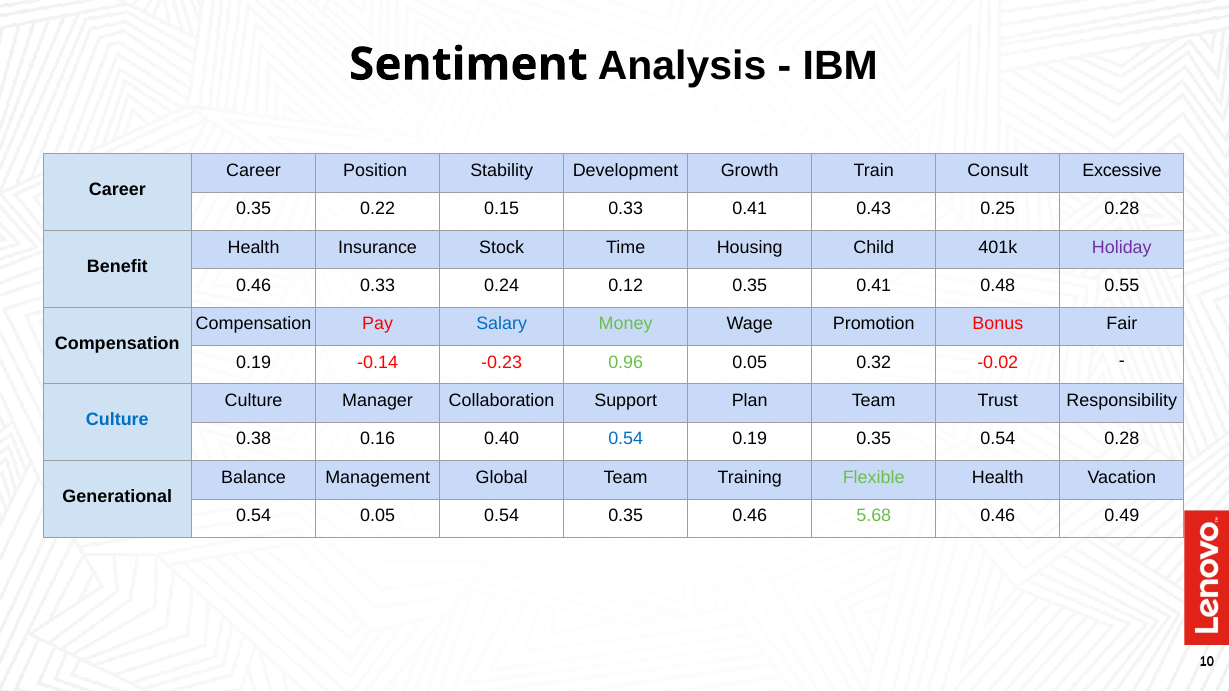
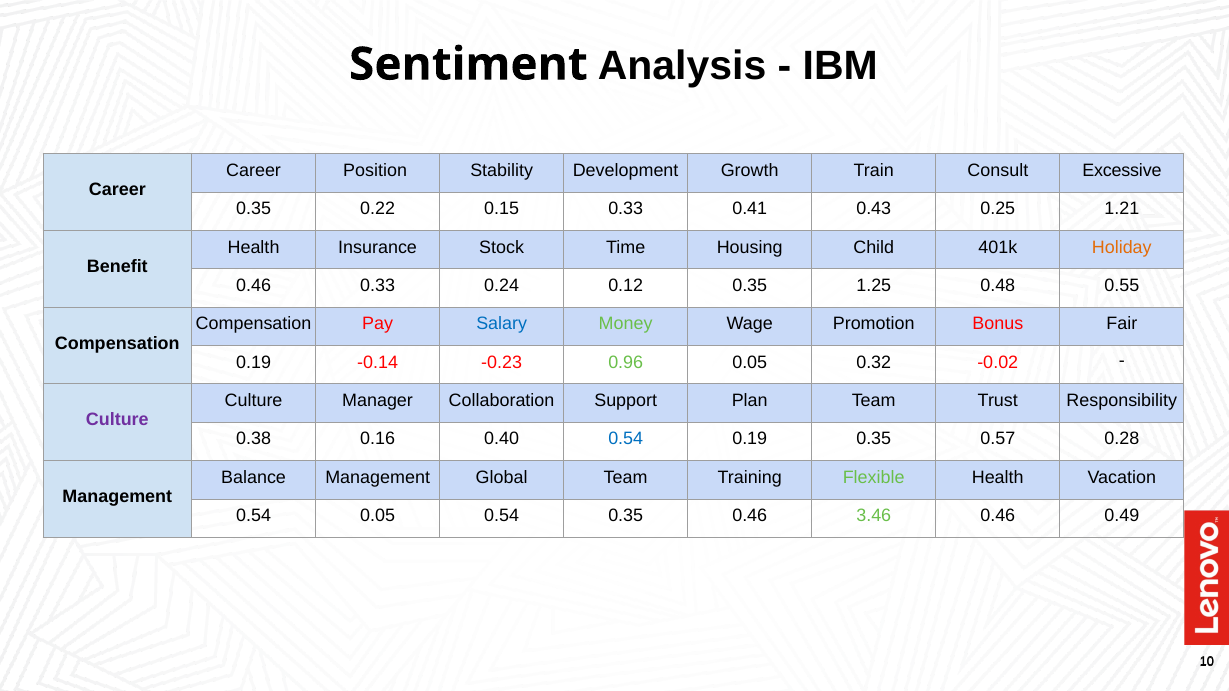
0.25 0.28: 0.28 -> 1.21 (1122, 209)
Holiday colour: purple -> orange (1122, 247)
0.35 0.41: 0.41 -> 1.25 (874, 286)
Culture colour: blue -> purple (117, 420)
0.35 0.54: 0.54 -> 0.57 (998, 439)
Generational: Generational -> Management (117, 497)
5.68: 5.68 -> 3.46 (874, 516)
